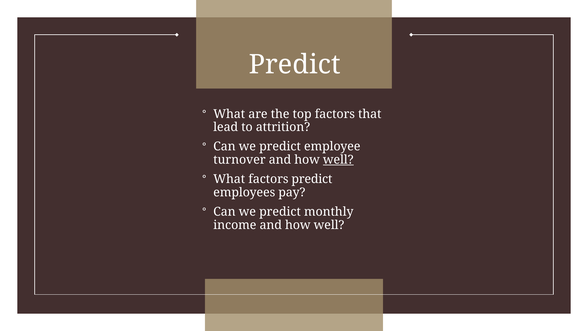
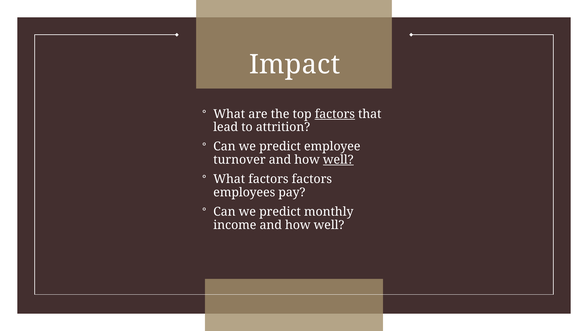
Predict: Predict -> Impact (295, 65)
factors underline: none -> present (335, 114)
factors predict: predict -> factors (312, 179)
